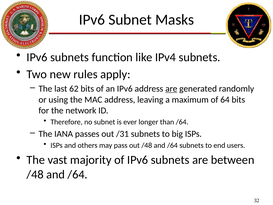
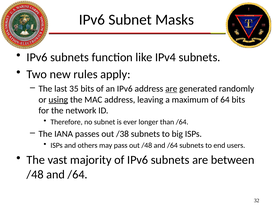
62: 62 -> 35 (74, 89)
using underline: none -> present (58, 100)
/31: /31 -> /38 (122, 134)
